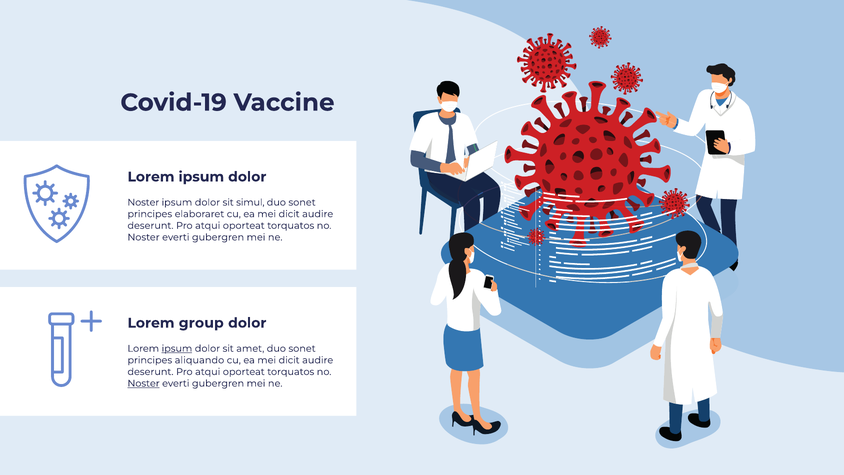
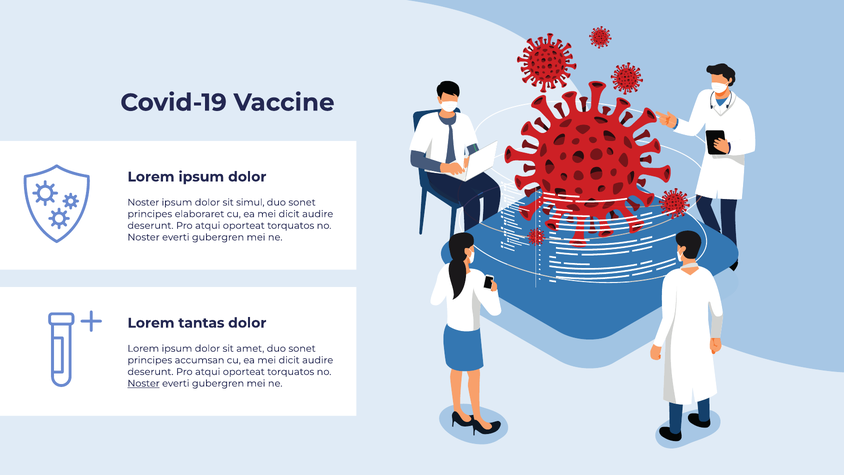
group: group -> tantas (201, 323)
ipsum underline: present -> none (177, 348)
aliquando: aliquando -> accumsan (200, 360)
